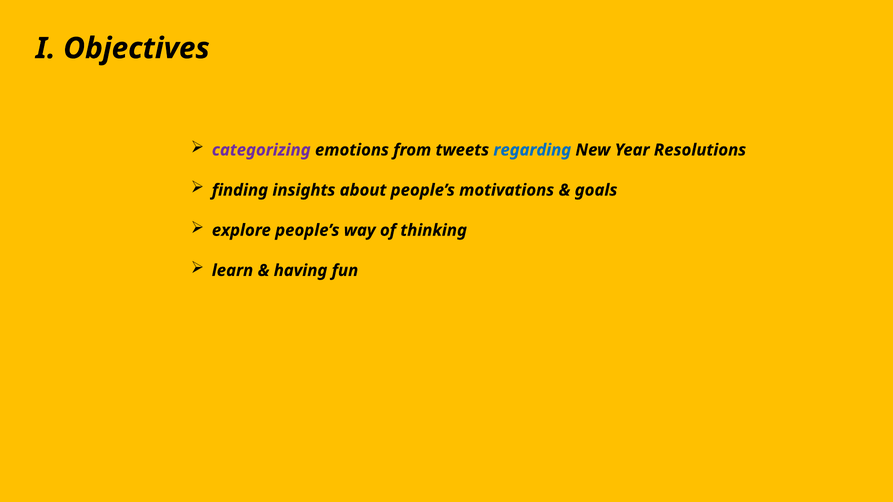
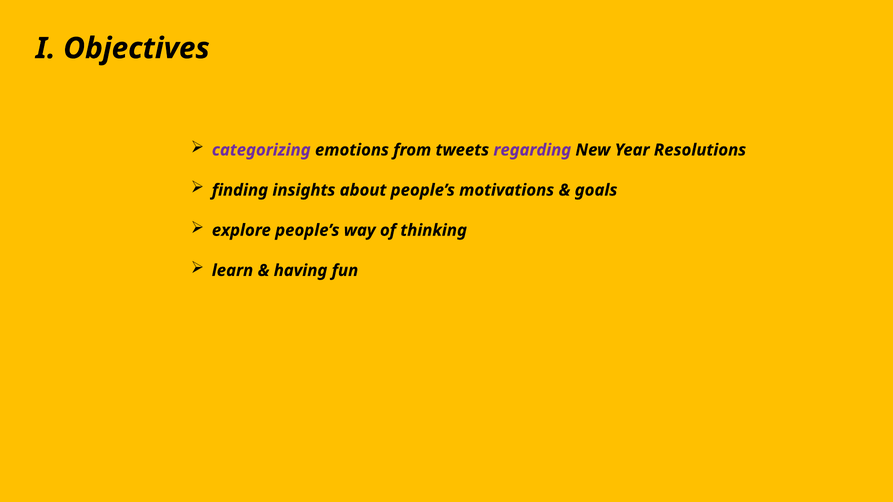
regarding colour: blue -> purple (532, 150)
